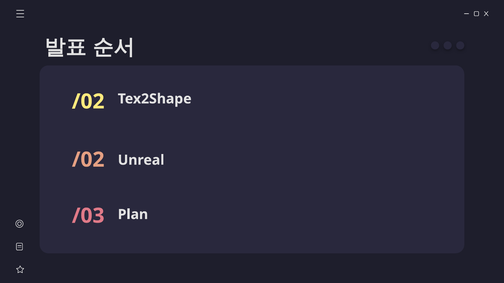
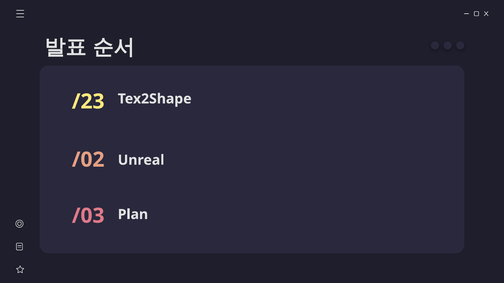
/02: /02 -> /23 (88, 102)
